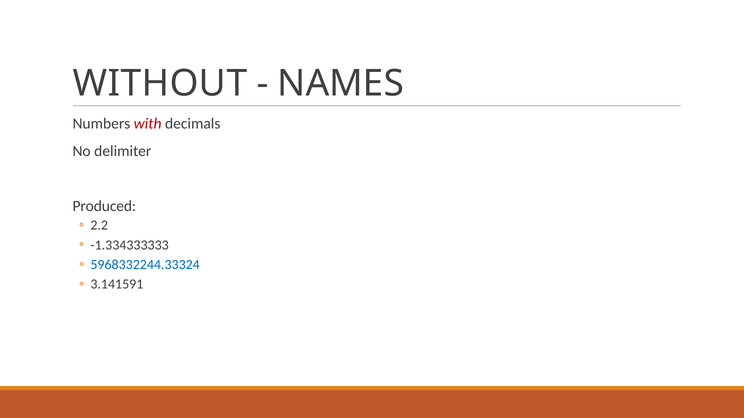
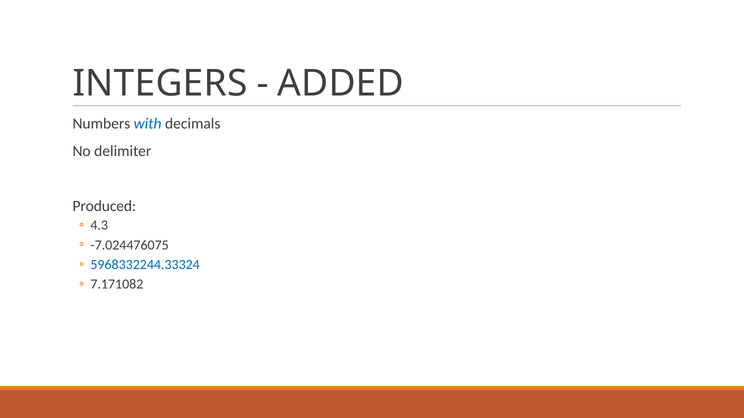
WITHOUT: WITHOUT -> INTEGERS (160, 83)
NAMES: NAMES -> ADDED (341, 83)
with colour: red -> blue (148, 124)
2.2: 2.2 -> 4.3 (99, 226)
-1.334333333: -1.334333333 -> -7.024476075 (130, 245)
3.141591: 3.141591 -> 7.171082 (117, 285)
